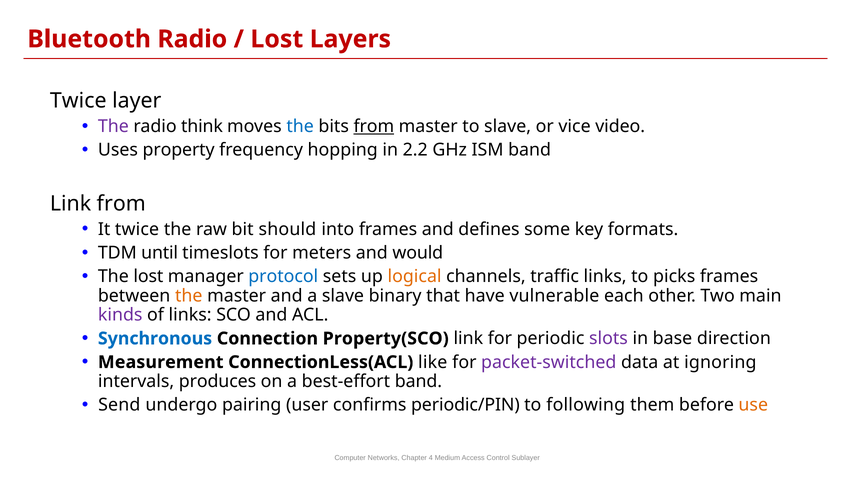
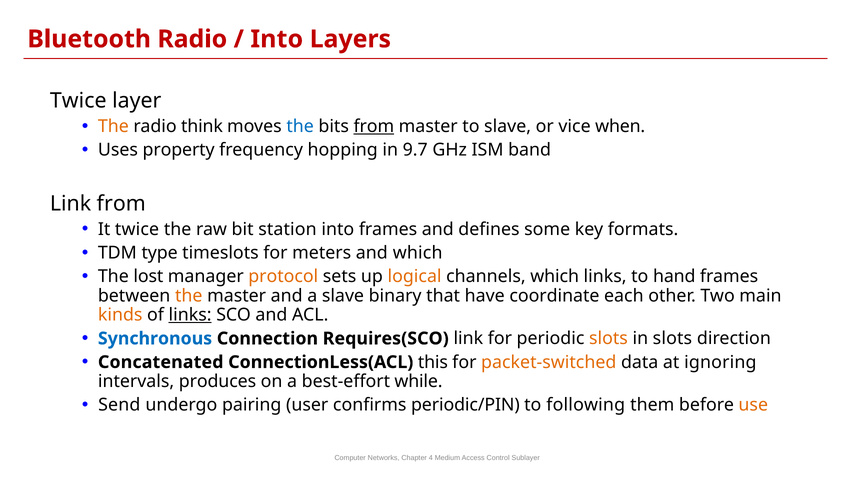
Lost: Lost -> Into (277, 39)
The colour: purple -> orange (113, 126)
video: video -> when (620, 126)
2.2: 2.2 -> 9.7 (415, 150)
should: should -> station (287, 229)
until: until -> type (160, 253)
and would: would -> which (418, 253)
protocol colour: blue -> orange (283, 276)
channels traffic: traffic -> which (555, 276)
picks: picks -> hand (674, 276)
vulnerable: vulnerable -> coordinate (554, 296)
kinds colour: purple -> orange (120, 315)
links underline: none -> present (190, 315)
Property(SCO: Property(SCO -> Requires(SCO (386, 338)
slots colour: purple -> orange (608, 338)
in base: base -> slots (672, 338)
Measurement: Measurement -> Concatenated (161, 362)
like: like -> this (433, 362)
packet-switched colour: purple -> orange (549, 362)
best-effort band: band -> while (418, 381)
